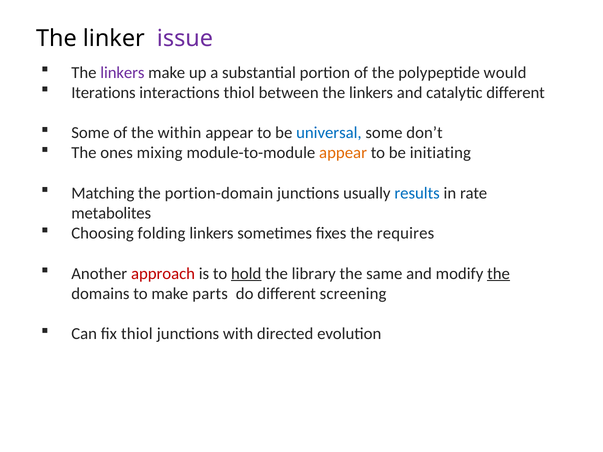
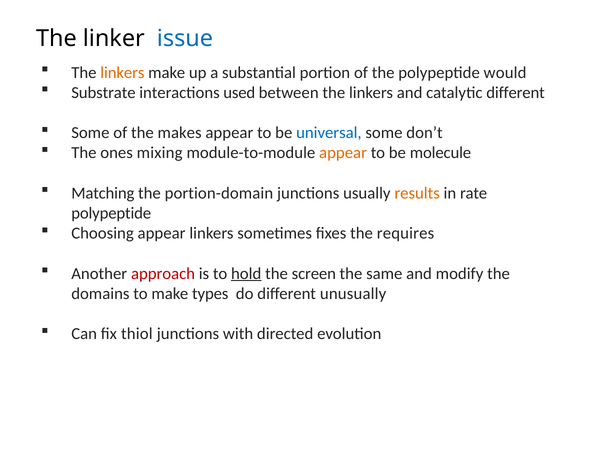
issue colour: purple -> blue (185, 39)
linkers colour: purple -> orange (122, 73)
Iterations: Iterations -> Substrate (103, 93)
interactions thiol: thiol -> used (239, 93)
within: within -> makes (180, 133)
initiating: initiating -> molecule (440, 153)
results colour: blue -> orange (417, 193)
metabolites: metabolites -> polypeptide (111, 213)
Choosing folding: folding -> appear (162, 233)
library: library -> screen (314, 274)
the underline: present -> none (499, 274)
parts: parts -> types (210, 294)
screening: screening -> unusually (353, 294)
